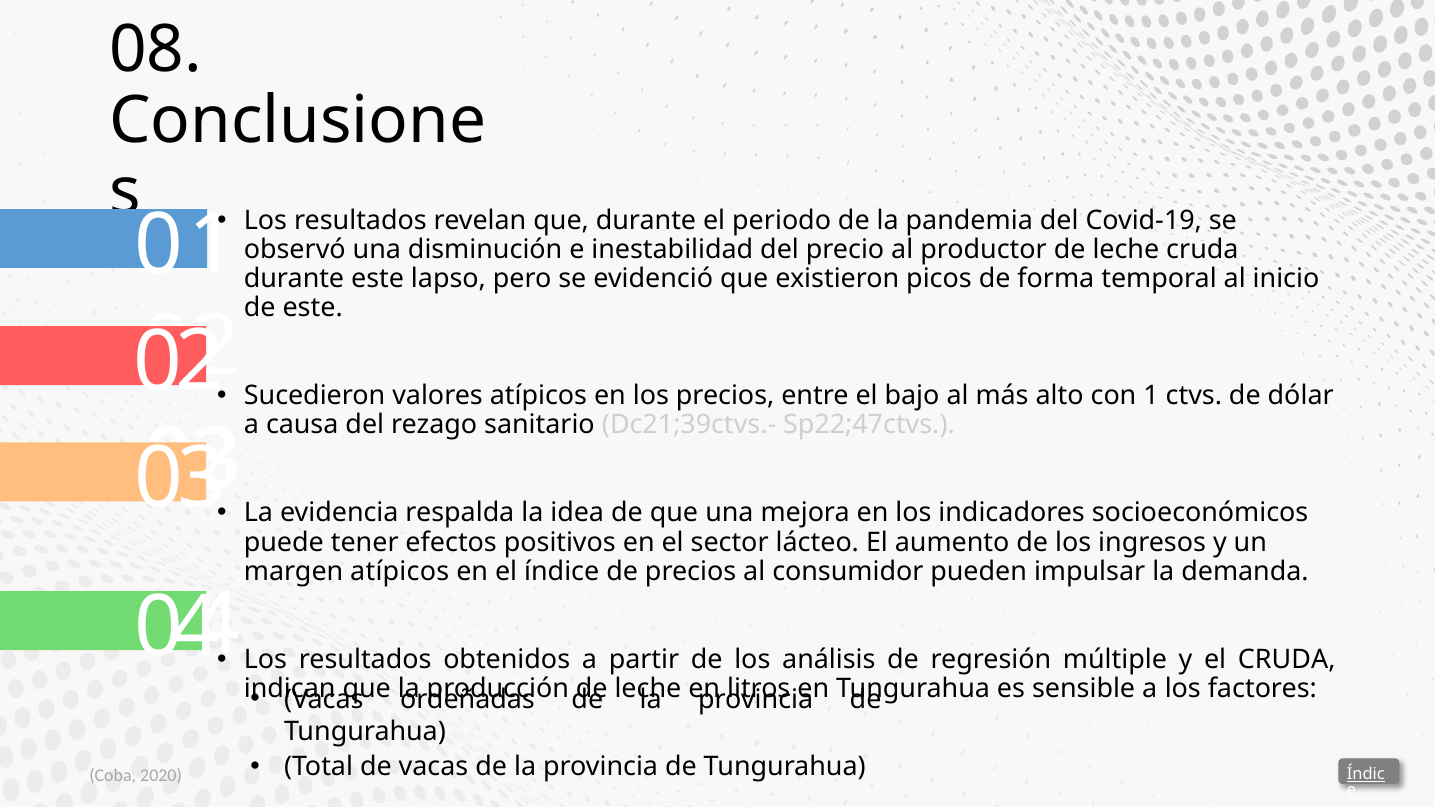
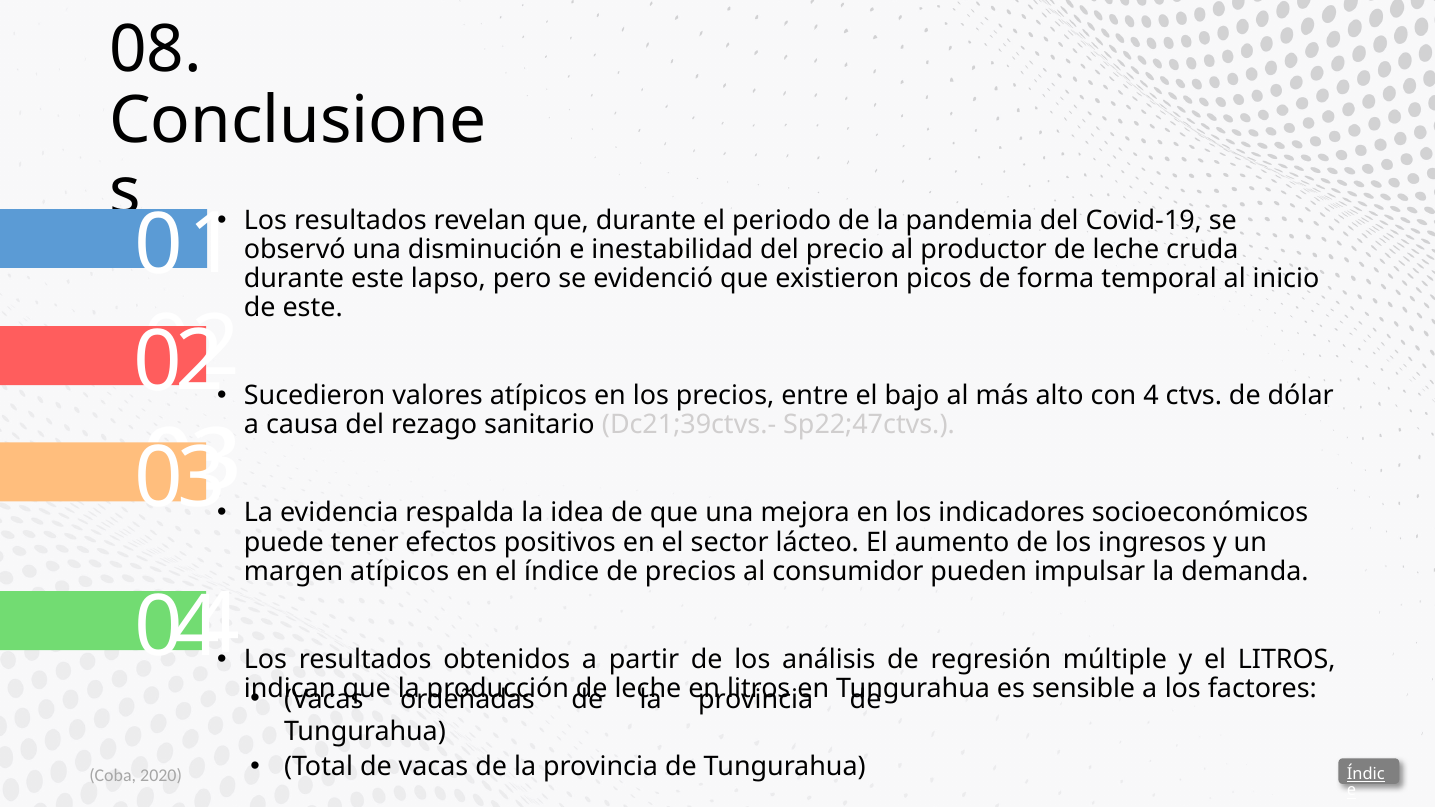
1: 1 -> 4 (1151, 396)
el CRUDA: CRUDA -> LITROS (1287, 659)
